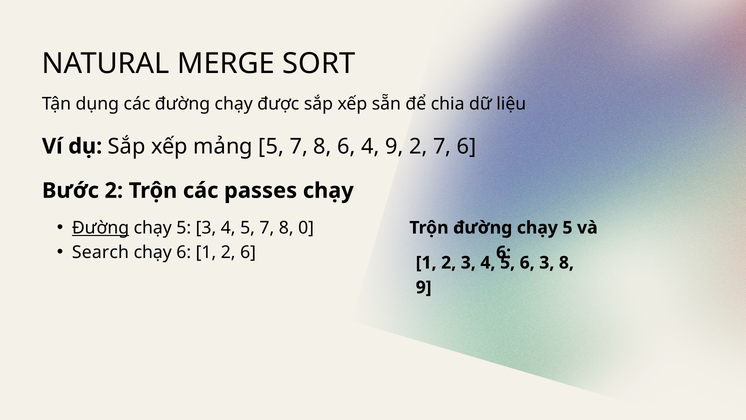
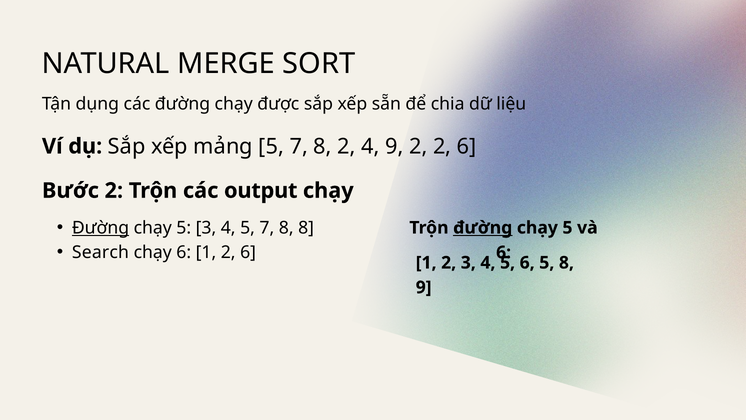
8 6: 6 -> 2 (346, 146)
2 7: 7 -> 2 (442, 146)
passes: passes -> output (261, 190)
8 0: 0 -> 8 (306, 228)
đường underline: none -> present (483, 228)
6 3: 3 -> 5 (547, 263)
